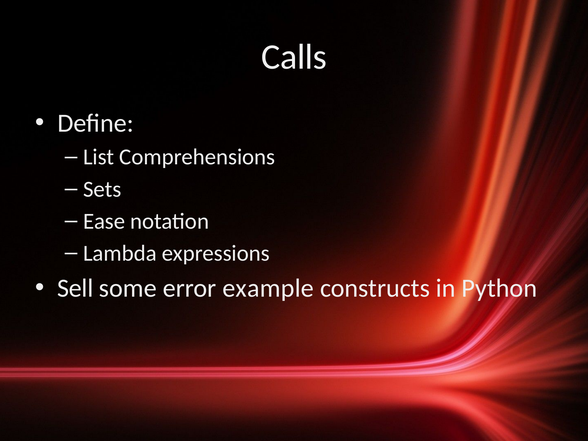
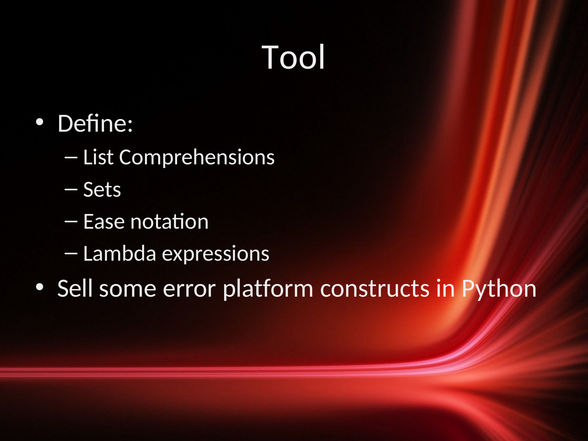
Calls: Calls -> Tool (294, 57)
example: example -> platform (268, 288)
